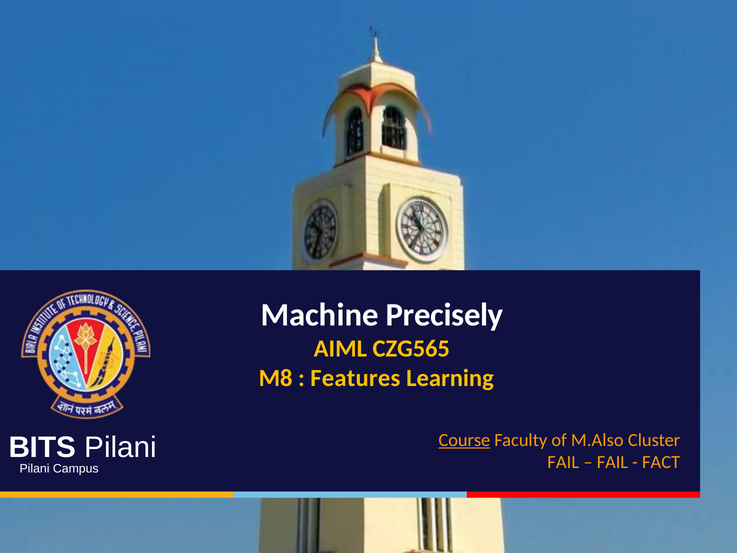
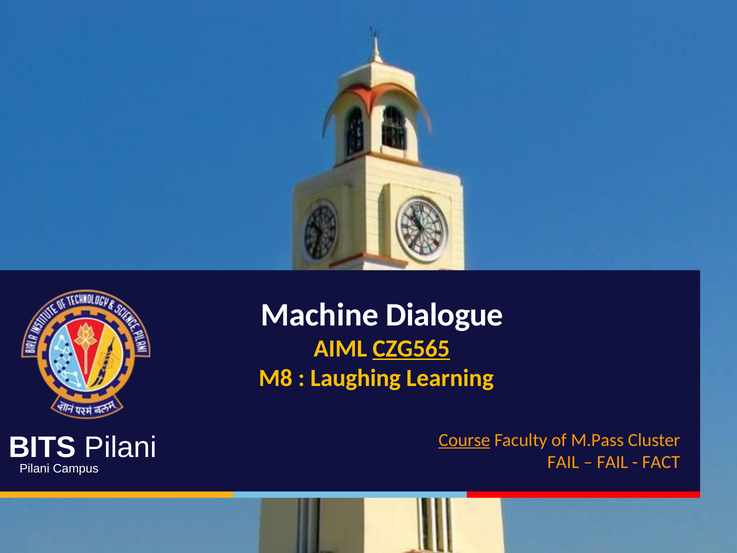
Precisely: Precisely -> Dialogue (445, 315)
CZG565 underline: none -> present (411, 349)
Features: Features -> Laughing (356, 378)
M.Also: M.Also -> M.Pass (597, 440)
